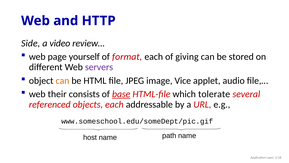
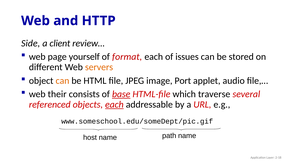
video: video -> client (60, 43)
giving: giving -> issues (187, 57)
servers colour: purple -> orange (99, 67)
Vice: Vice -> Port (183, 80)
tolerate: tolerate -> traverse (214, 94)
each underline: none -> present (114, 104)
